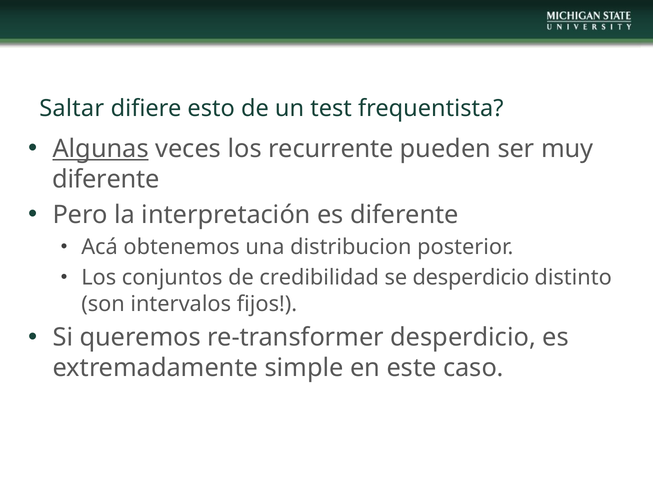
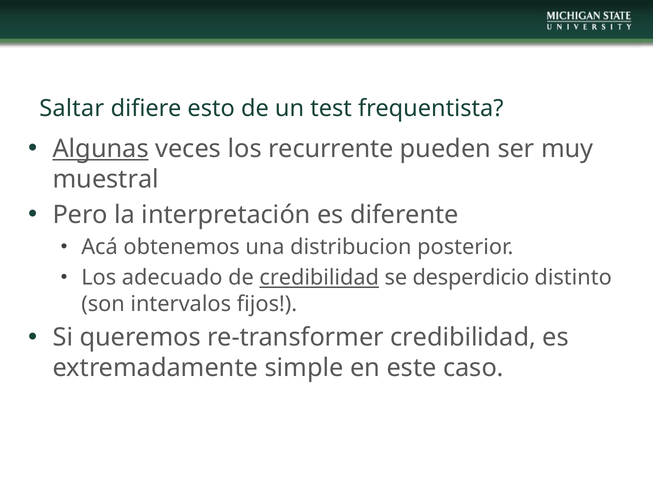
diferente: diferente -> muestral (106, 179)
conjuntos: conjuntos -> adecuado (172, 278)
credibilidad underline: none -> present (319, 278)
re-transformer desperdicio: desperdicio -> credibilidad (463, 337)
